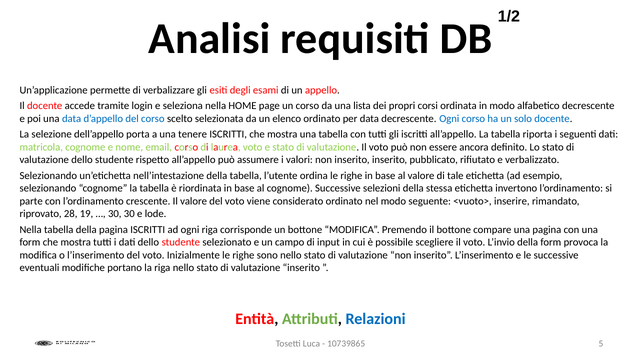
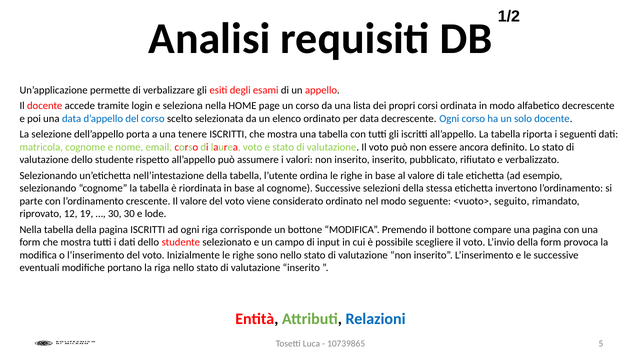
inserire: inserire -> seguito (512, 201)
28: 28 -> 12 (71, 214)
